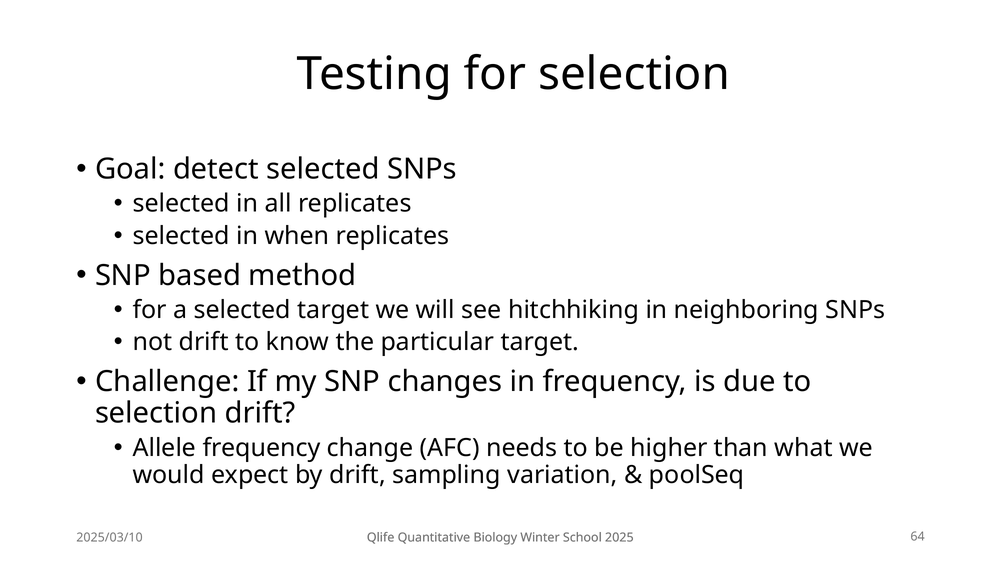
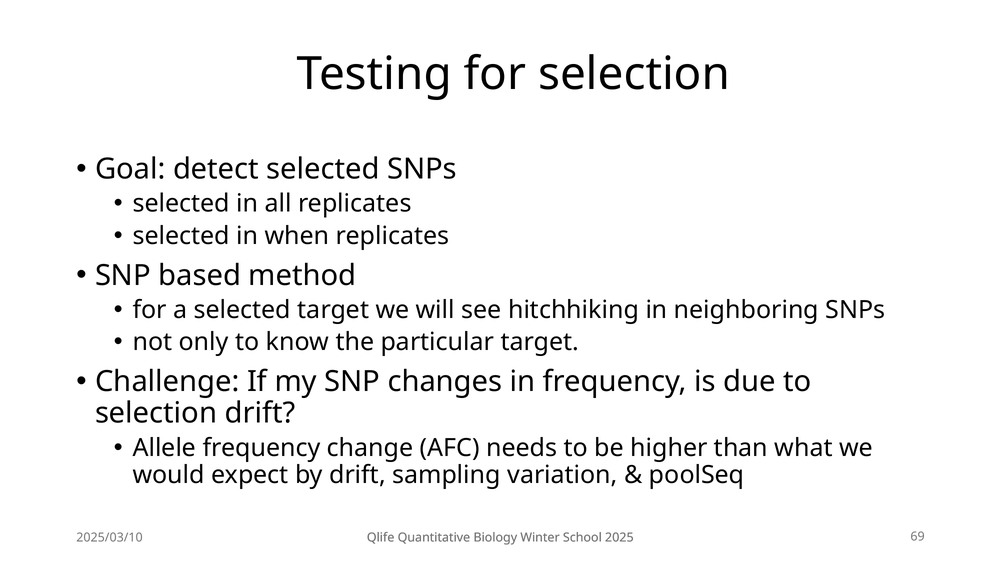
not drift: drift -> only (204, 342)
64: 64 -> 69 (918, 537)
